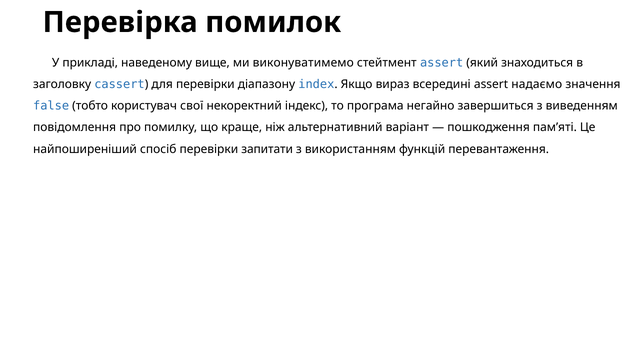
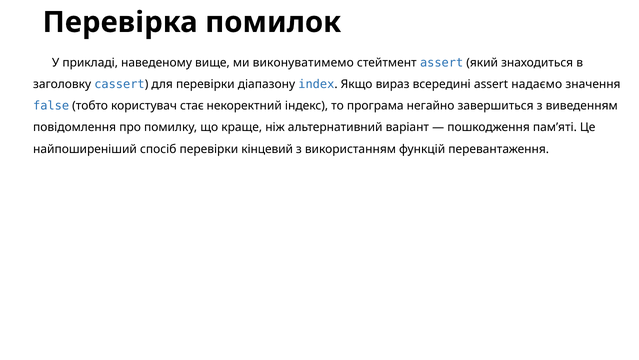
свої: свої -> стає (192, 106)
запитати: запитати -> кінцевий (267, 149)
